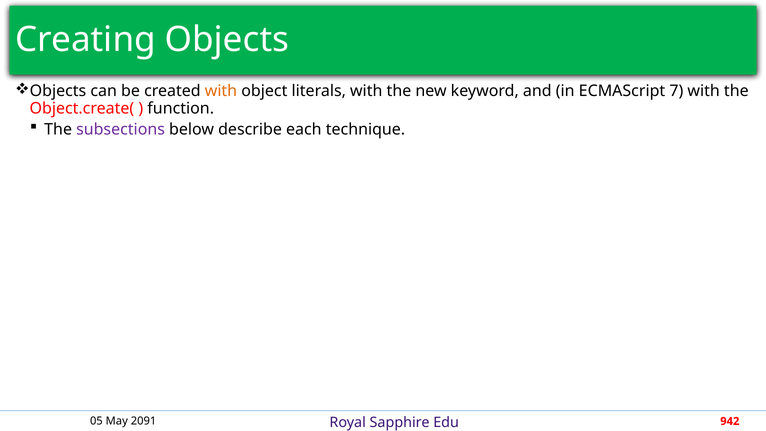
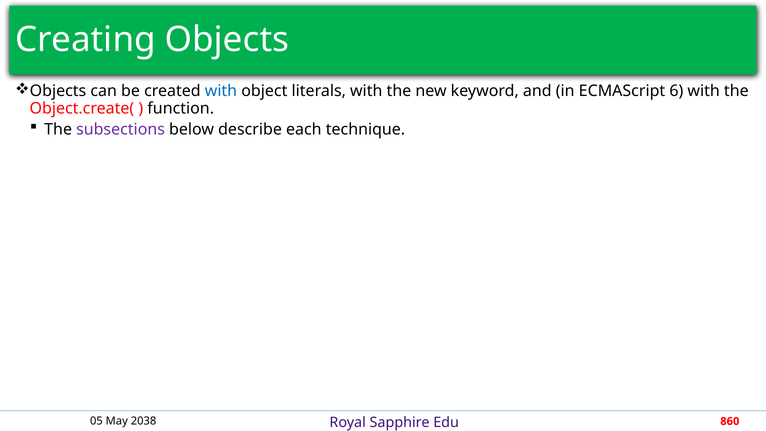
with colour: orange -> blue (221, 91)
7: 7 -> 6 (676, 91)
2091: 2091 -> 2038 (144, 421)
942: 942 -> 860 (730, 421)
